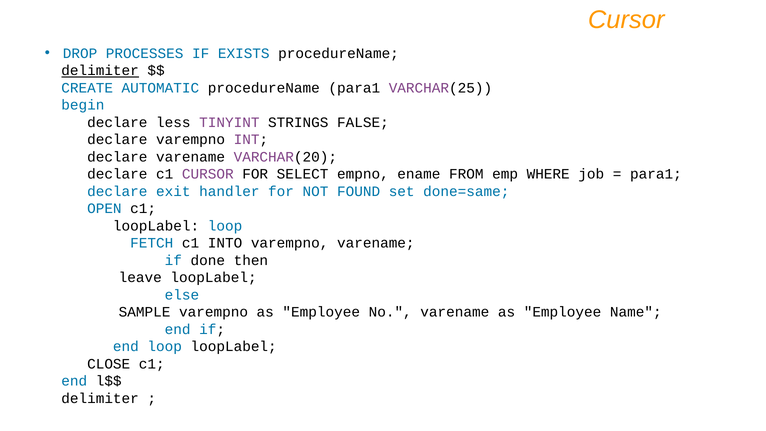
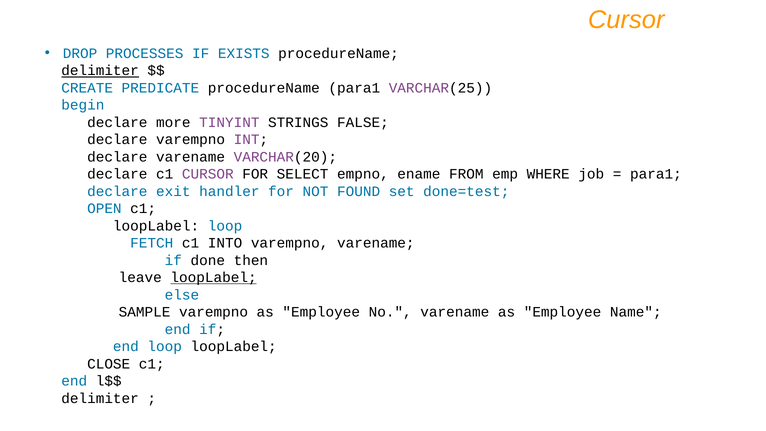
AUTOMATIC: AUTOMATIC -> PREDICATE (160, 88)
less: less -> more (173, 122)
done=same: done=same -> done=test (466, 191)
loopLabel underline: none -> present (214, 278)
